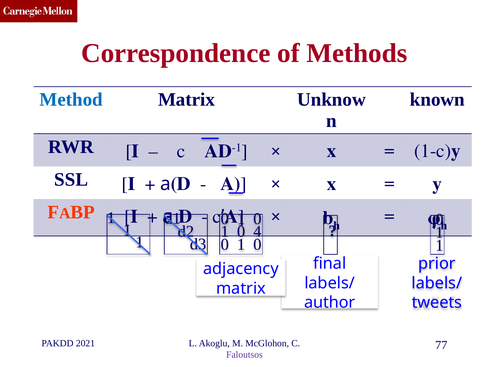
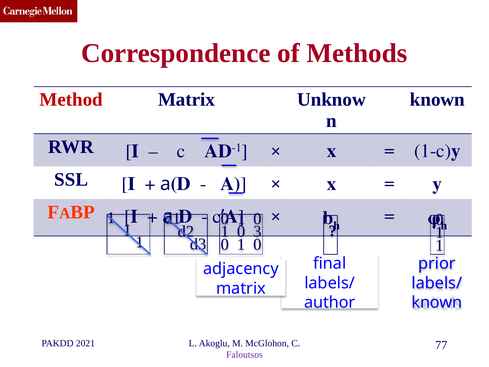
Method colour: blue -> red (71, 100)
4: 4 -> 3 (257, 231)
tweets: tweets -> known (437, 302)
